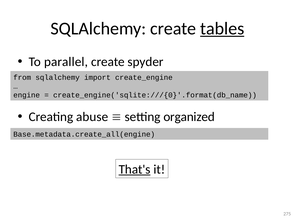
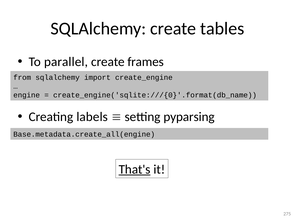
tables underline: present -> none (222, 29)
spyder: spyder -> frames (146, 62)
abuse: abuse -> labels (92, 117)
organized: organized -> pyparsing (189, 117)
